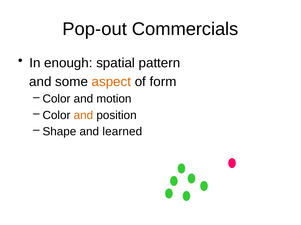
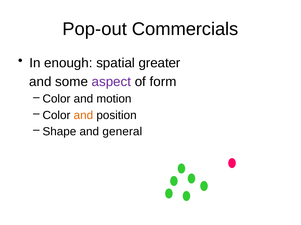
pattern: pattern -> greater (160, 63)
aspect colour: orange -> purple (111, 82)
learned: learned -> general (122, 132)
